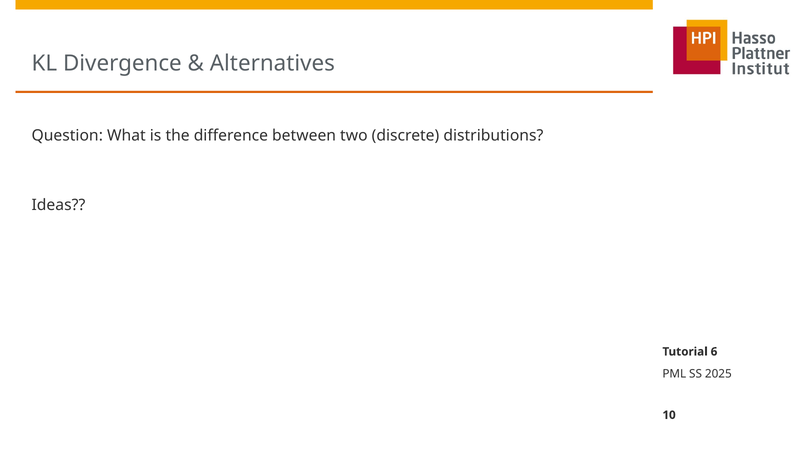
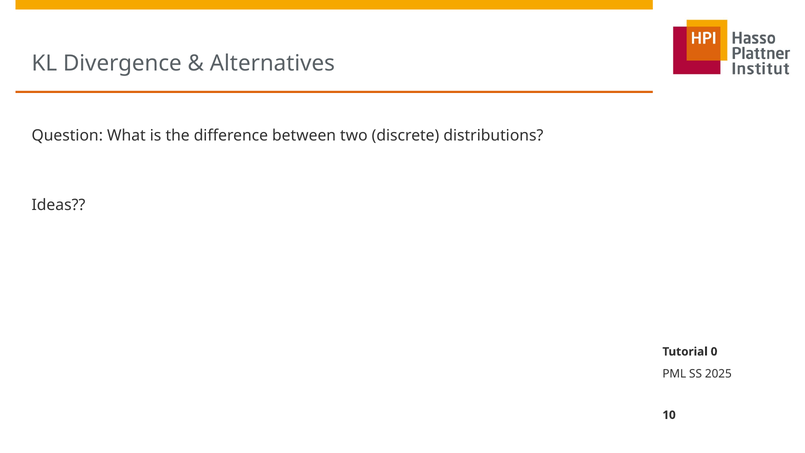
6: 6 -> 0 (714, 352)
